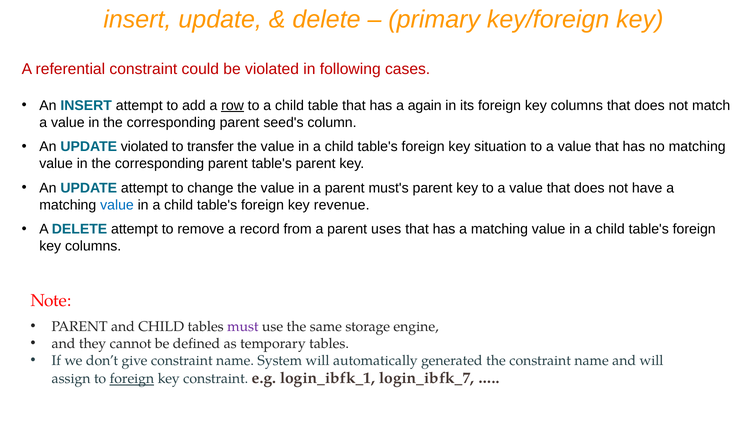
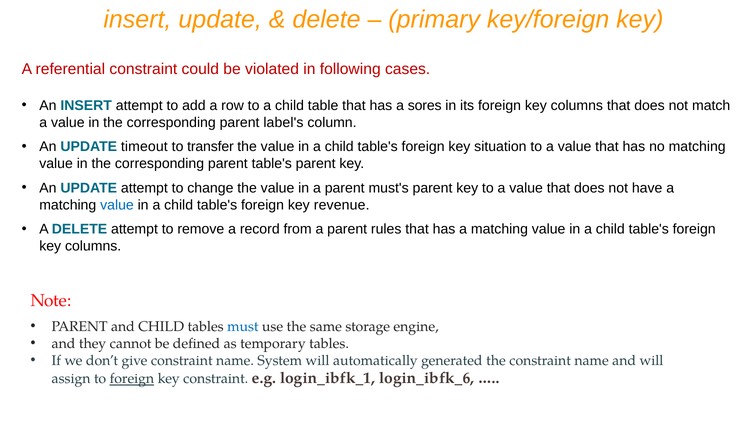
row underline: present -> none (233, 106)
again: again -> sores (425, 106)
seed's: seed's -> label's (283, 122)
UPDATE violated: violated -> timeout (144, 147)
uses: uses -> rules (386, 229)
must colour: purple -> blue (243, 327)
login_ibfk_7: login_ibfk_7 -> login_ibfk_6 (427, 378)
